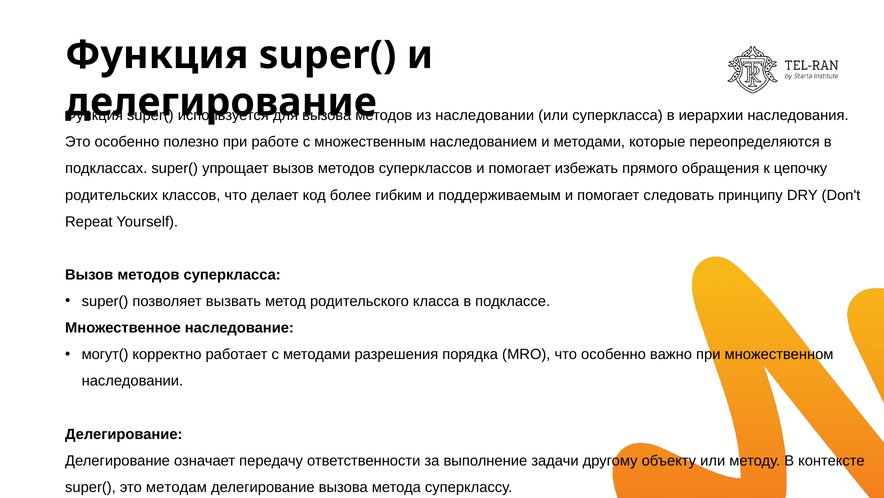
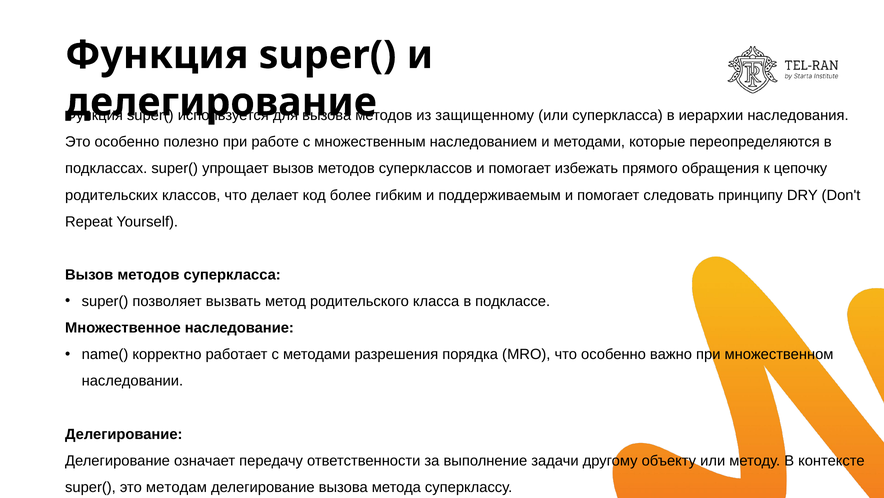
из наследовании: наследовании -> защищенному (485, 115)
могут(: могут( -> name( (105, 354)
